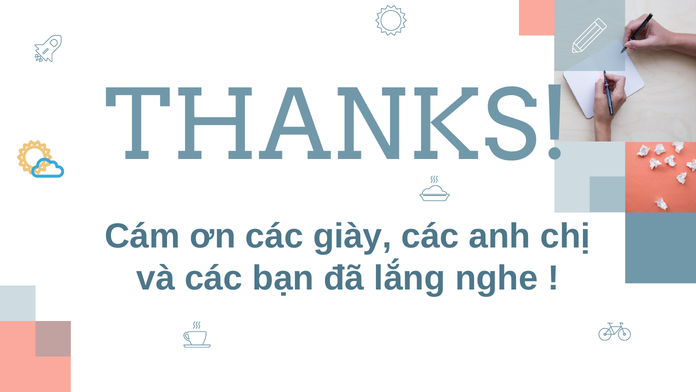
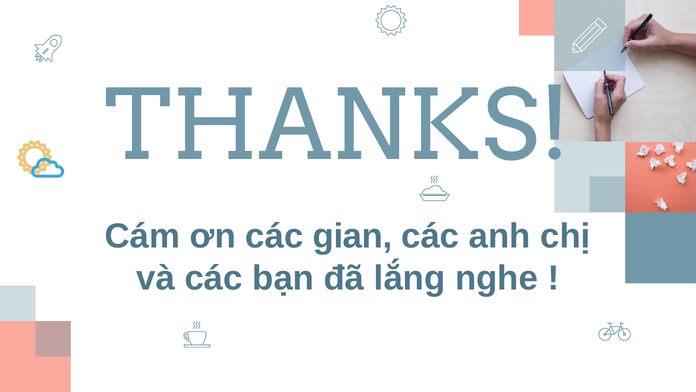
giày: giày -> gian (353, 236)
